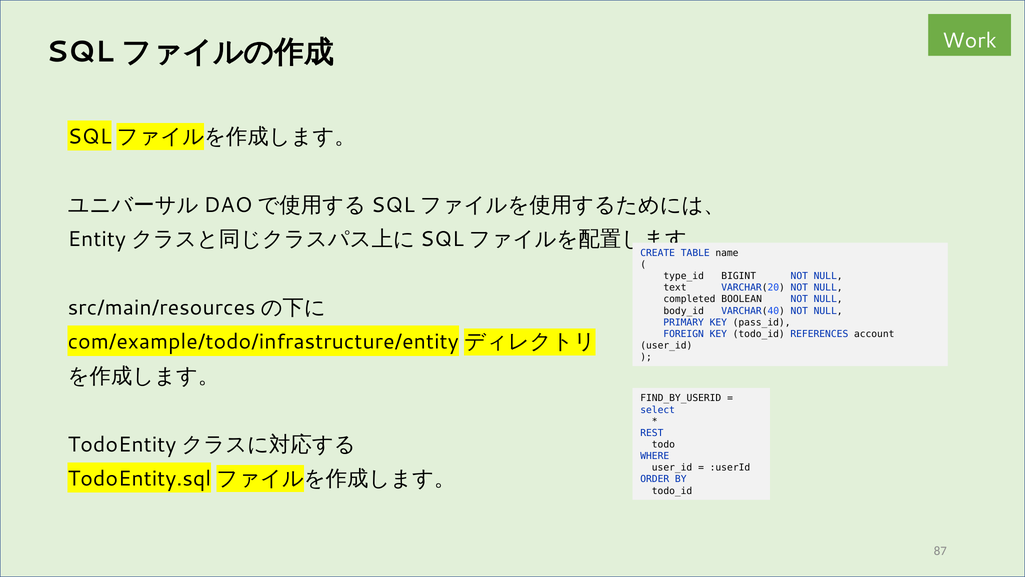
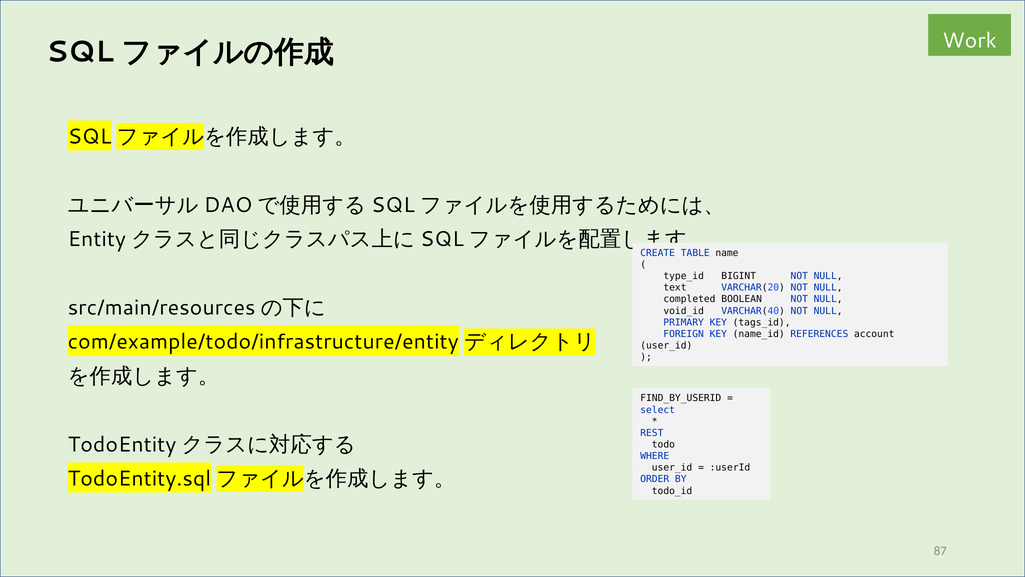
body_id: body_id -> void_id (684, 311)
pass_id: pass_id -> tags_id (762, 322)
KEY todo_id: todo_id -> name_id (759, 334)
